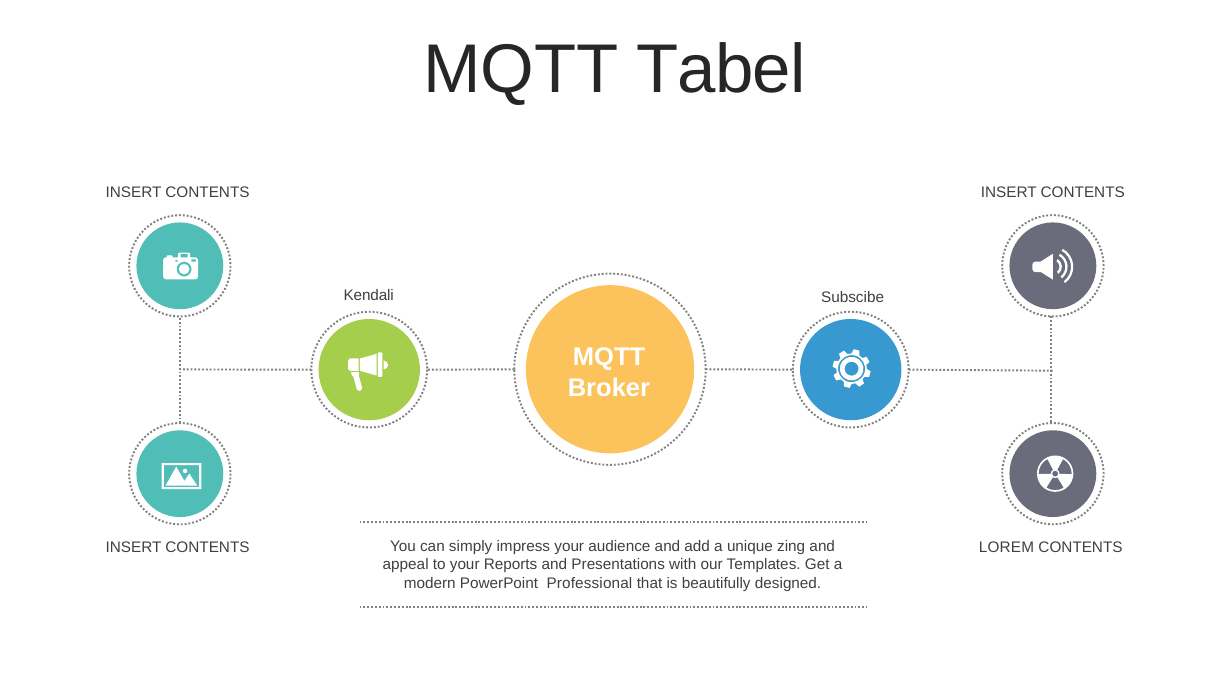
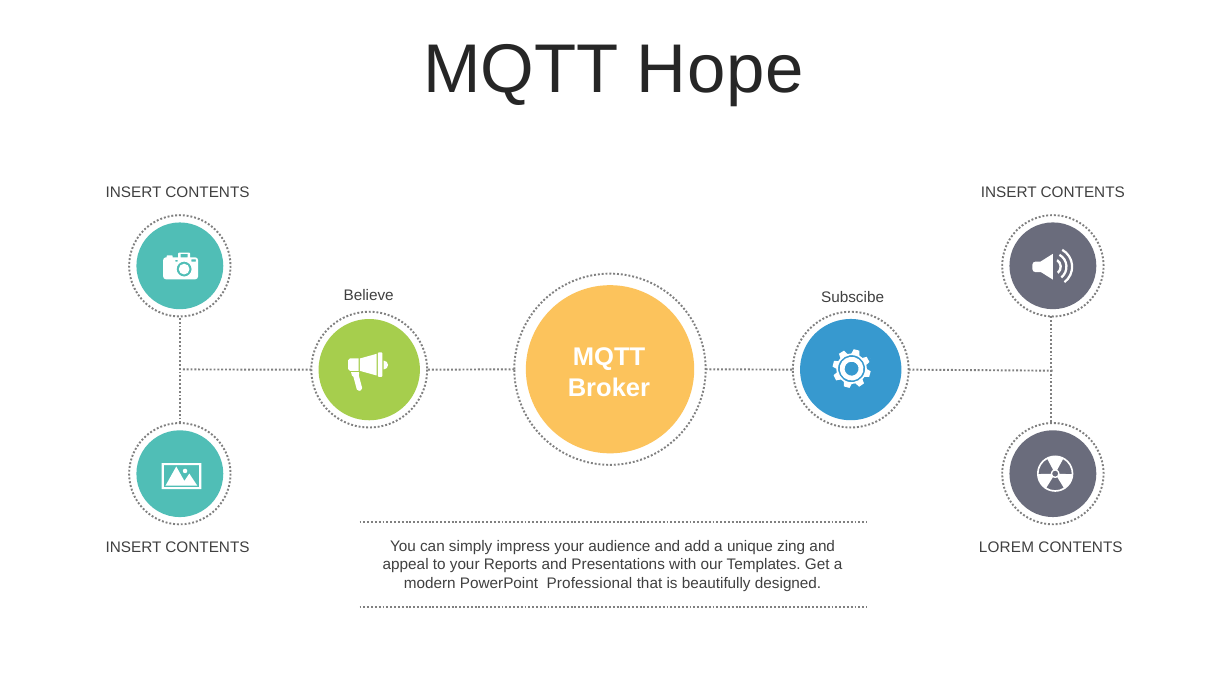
Tabel: Tabel -> Hope (720, 70)
Kendali: Kendali -> Believe (369, 296)
